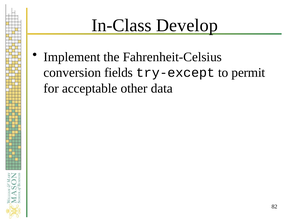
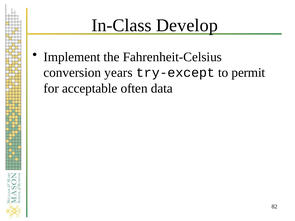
fields: fields -> years (118, 73)
other: other -> often (134, 88)
